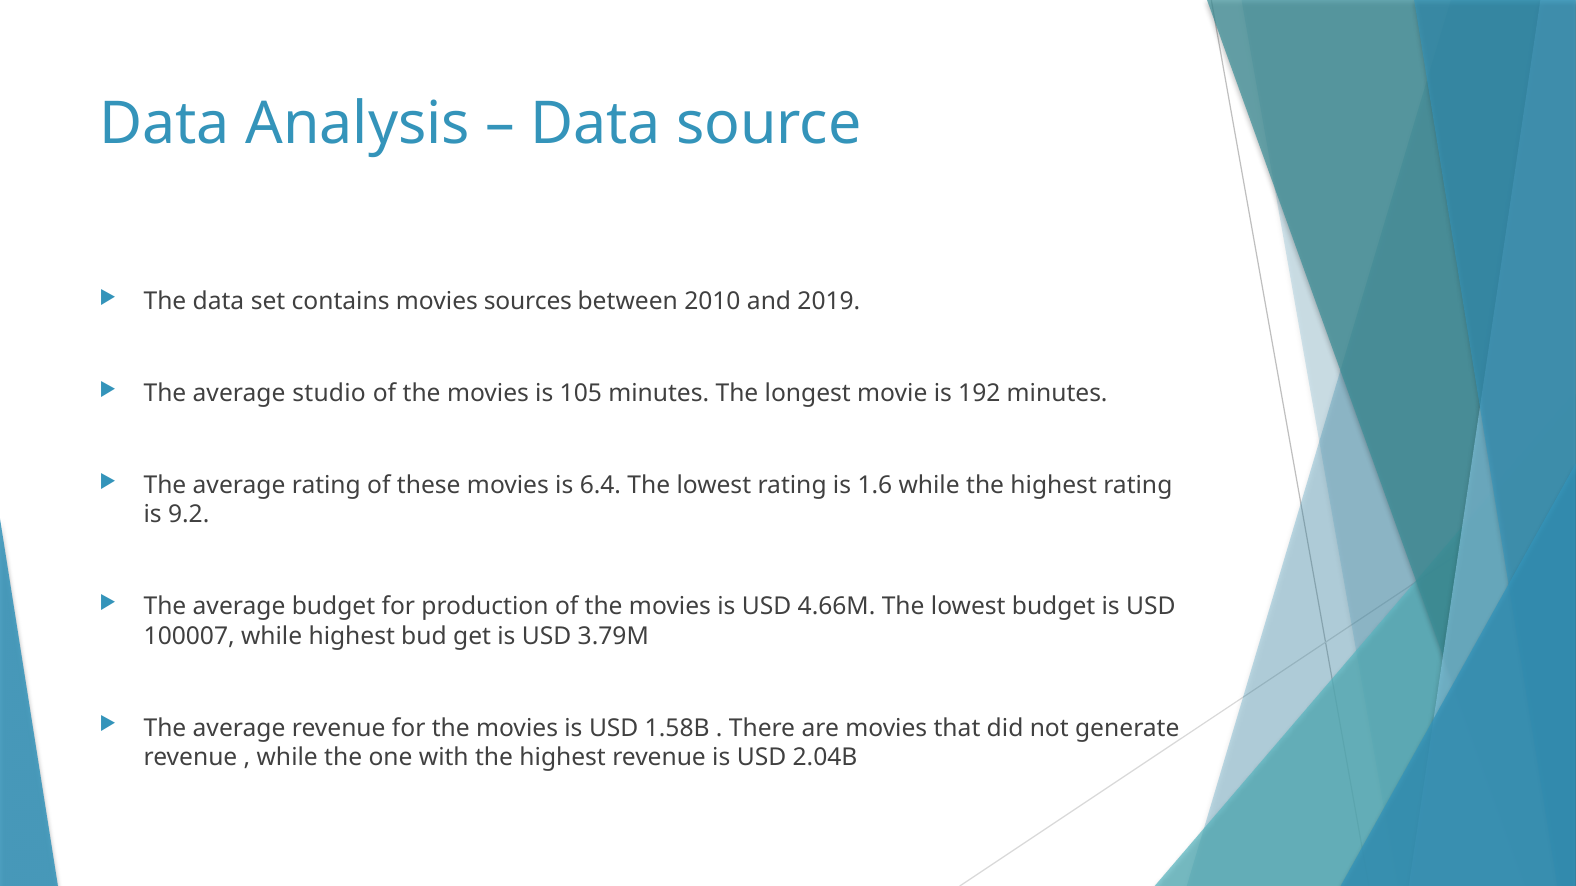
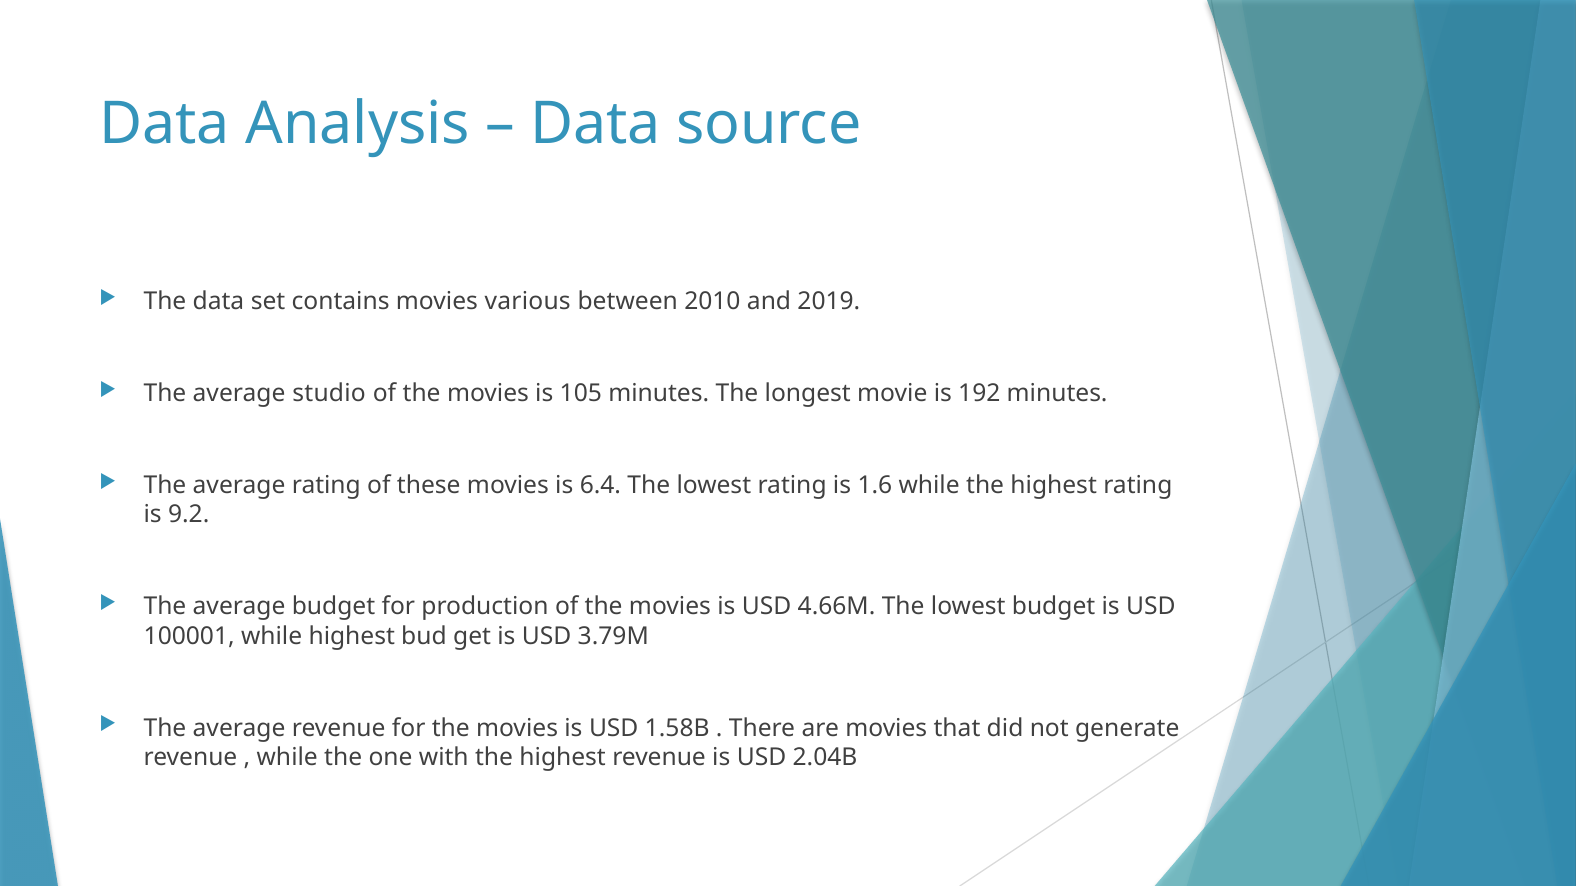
sources: sources -> various (528, 302)
100007: 100007 -> 100001 (189, 637)
